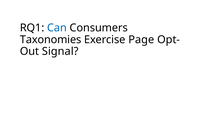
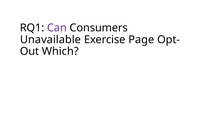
Can colour: blue -> purple (57, 28)
Taxonomies: Taxonomies -> Unavailable (51, 39)
Signal: Signal -> Which (60, 51)
